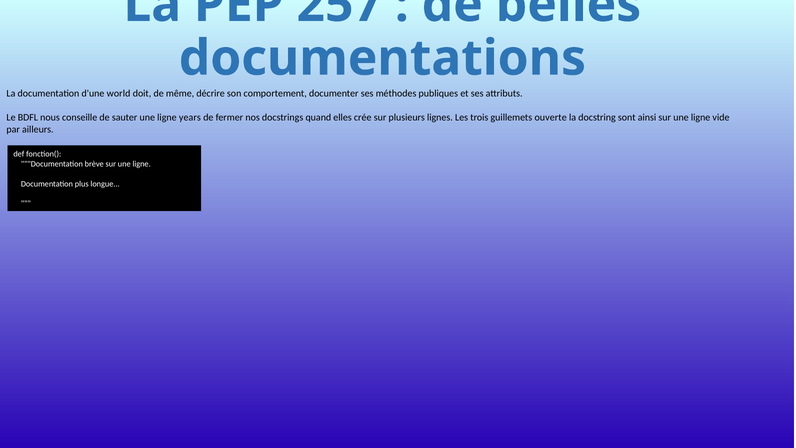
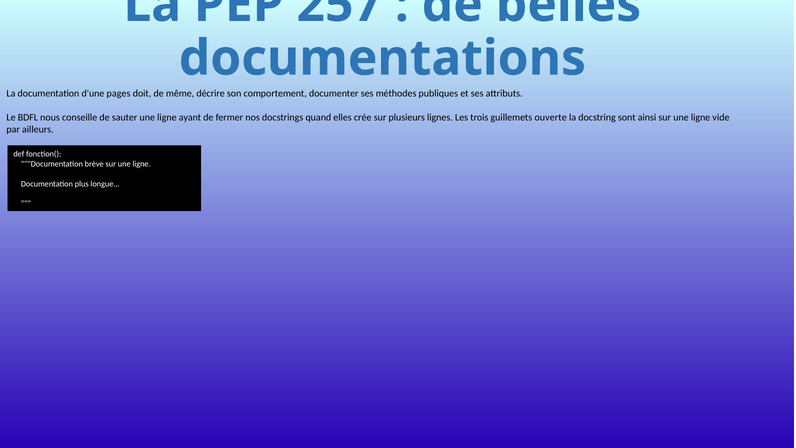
world: world -> pages (119, 93)
years: years -> ayant (190, 117)
